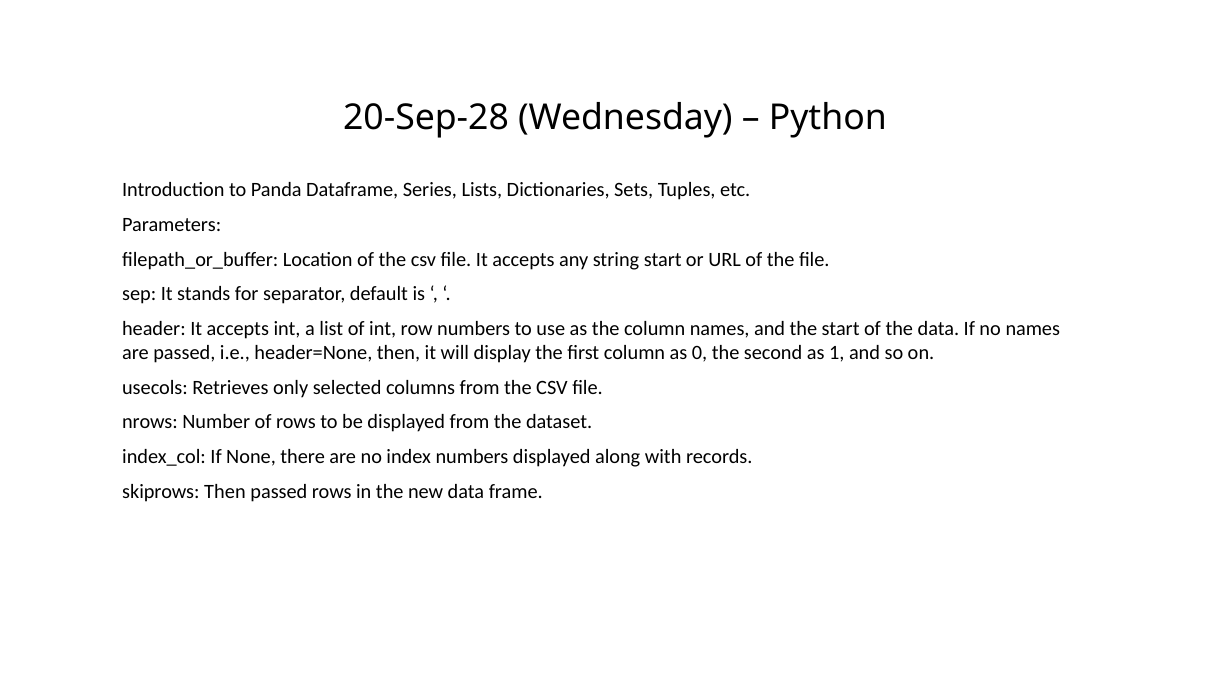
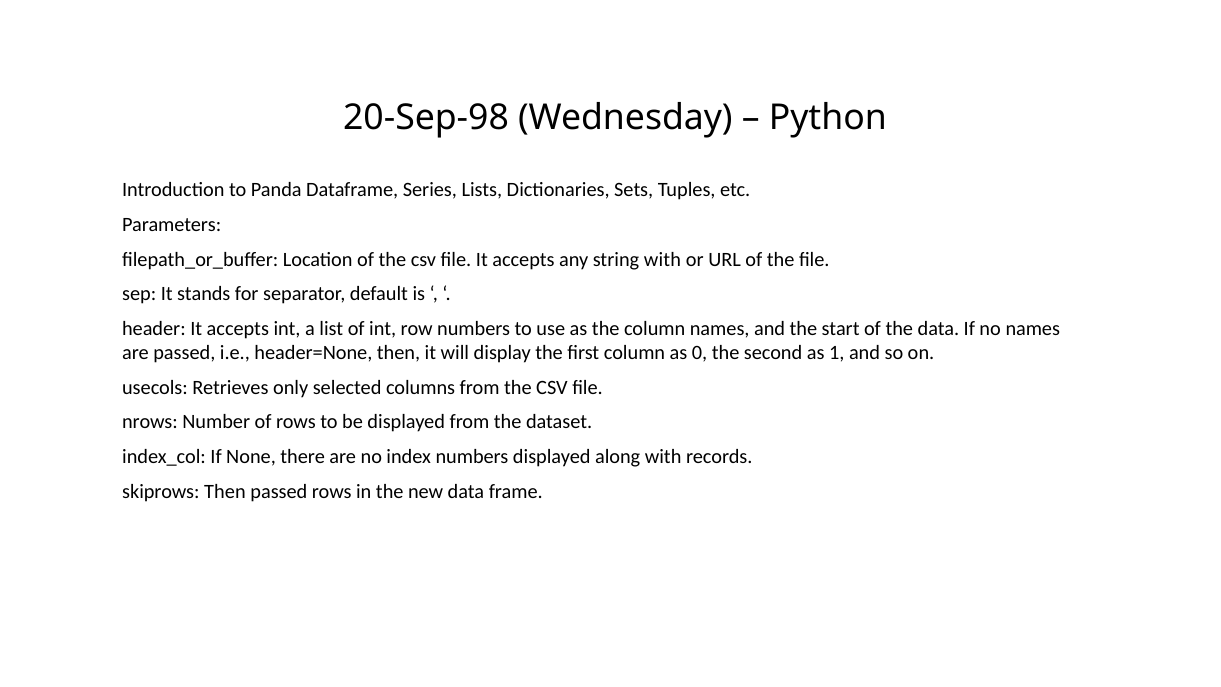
20-Sep-28: 20-Sep-28 -> 20-Sep-98 (426, 118)
string start: start -> with (662, 259)
